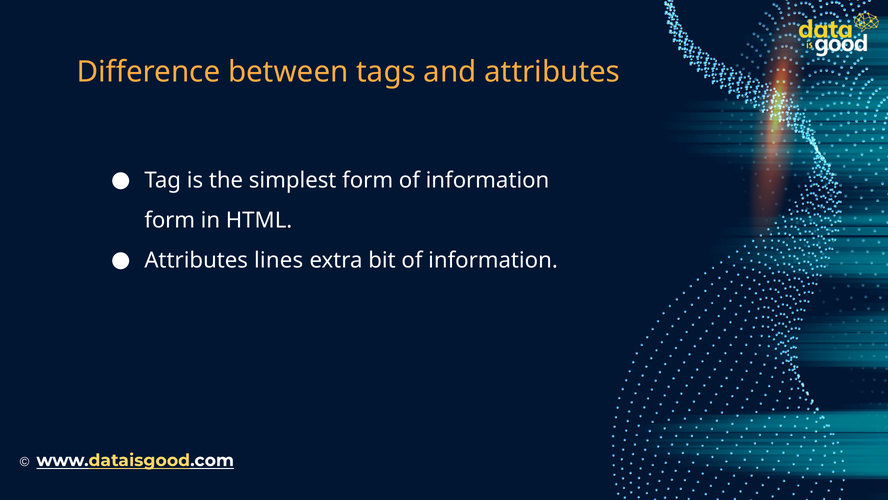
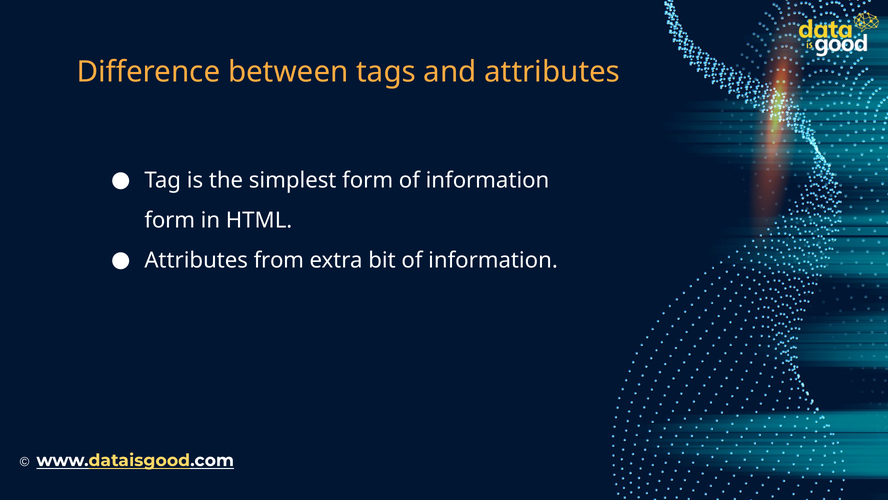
lines: lines -> from (279, 260)
